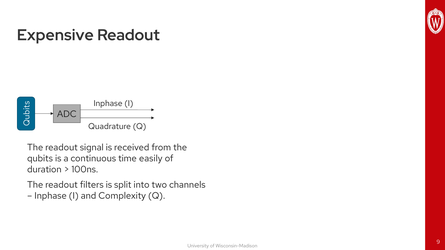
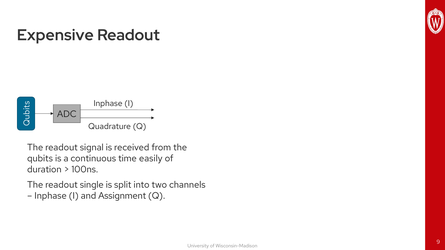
filters: filters -> single (92, 185)
Complexity: Complexity -> Assignment (122, 196)
